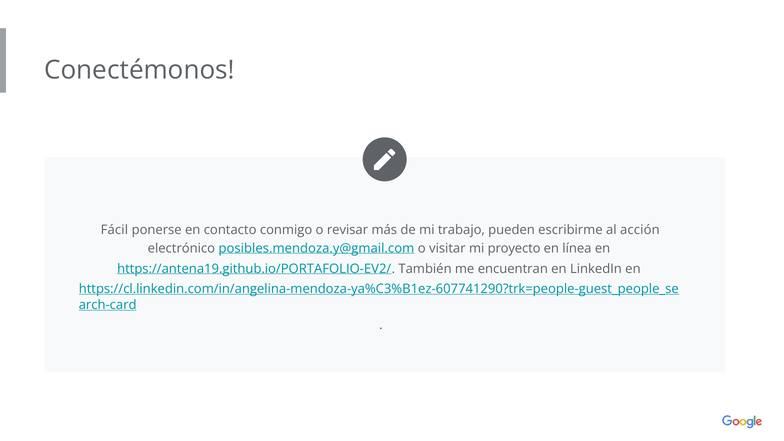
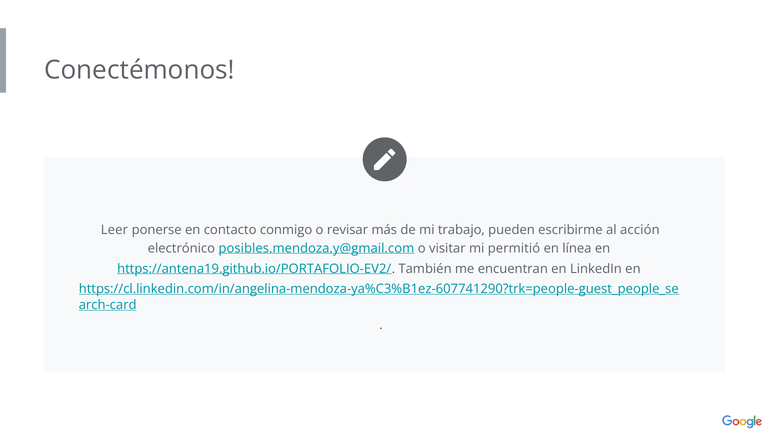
Fácil: Fácil -> Leer (114, 230)
proyecto: proyecto -> permitió (514, 248)
